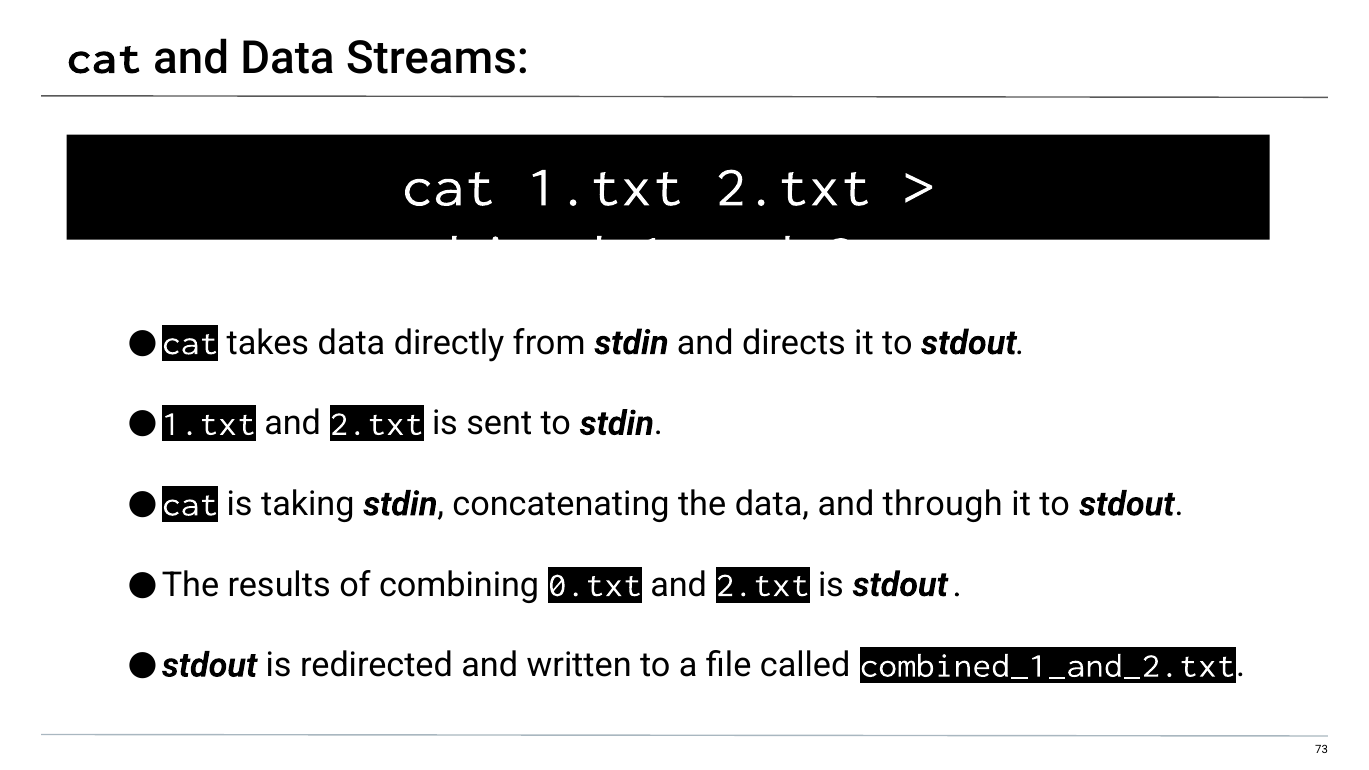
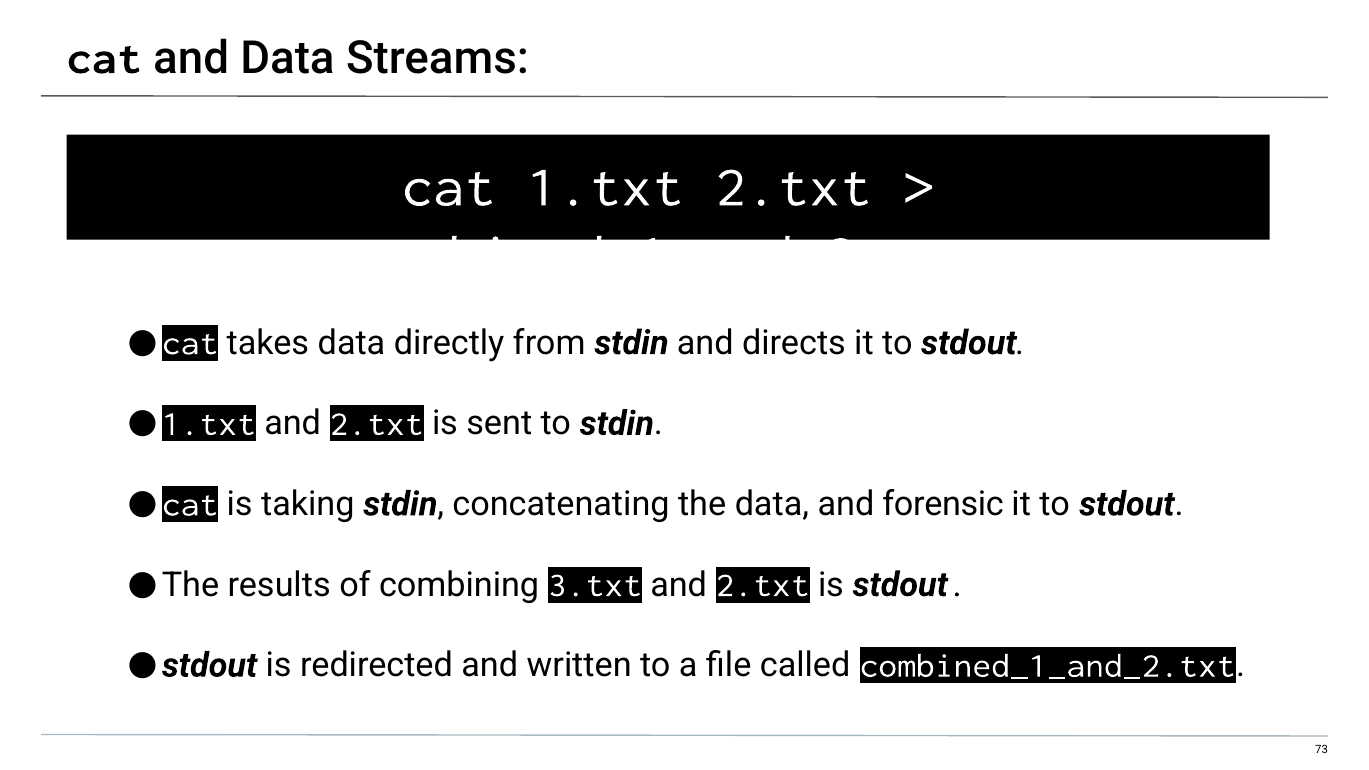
through: through -> forensic (943, 504)
0.txt: 0.txt -> 3.txt (595, 585)
